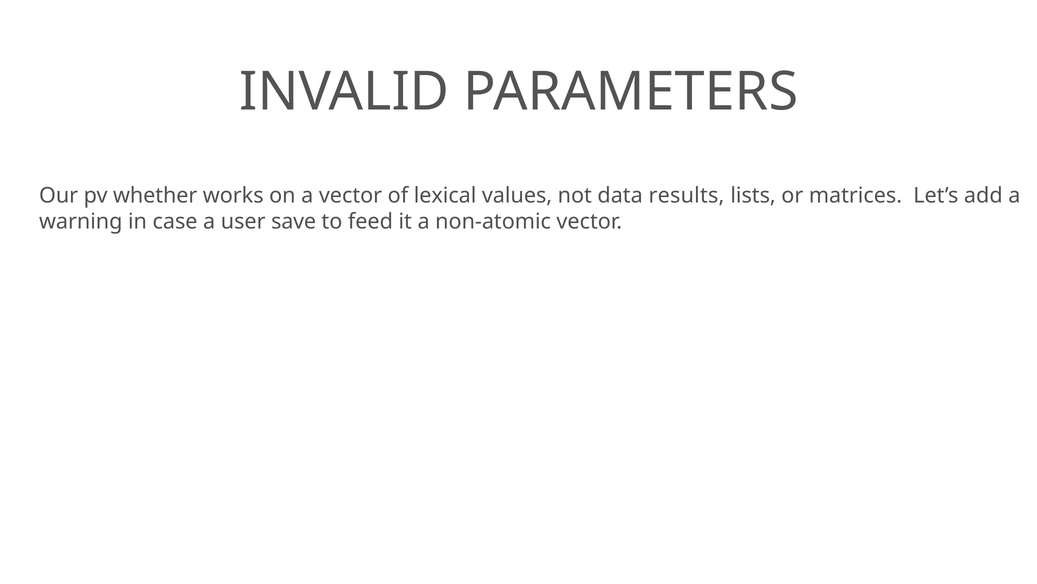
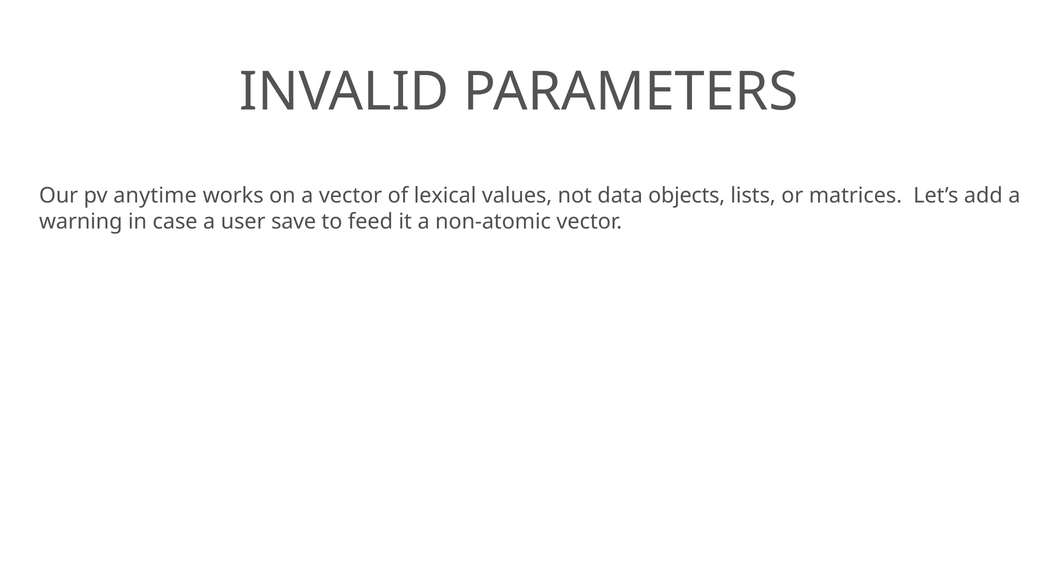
whether: whether -> anytime (155, 196)
results: results -> objects (687, 196)
